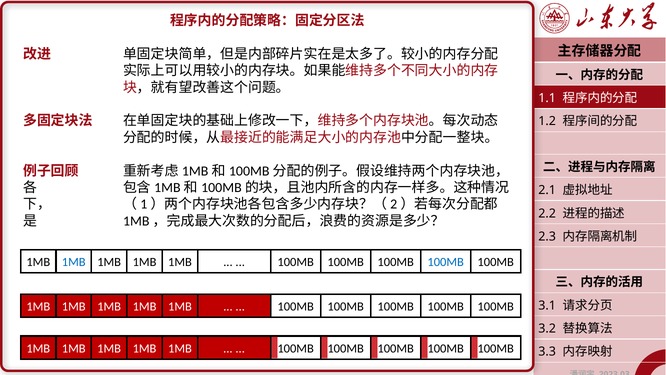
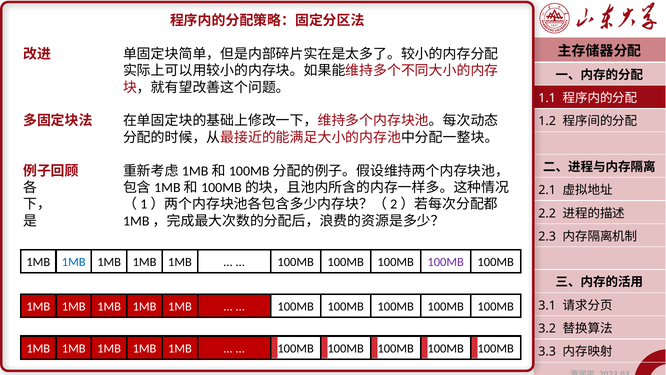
100MB colour: blue -> purple (446, 262)
